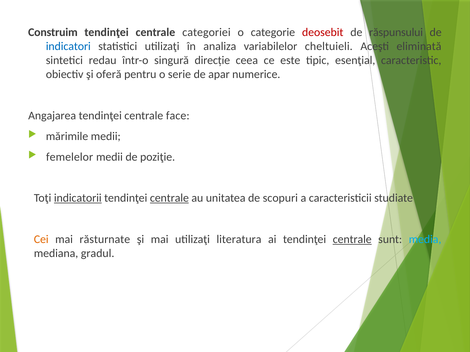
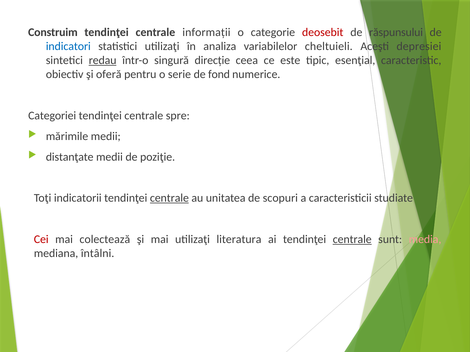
categoriei: categoriei -> informații (206, 32)
eliminată: eliminată -> depresiei (419, 46)
redau underline: none -> present (103, 60)
apar: apar -> fond (219, 75)
Angajarea: Angajarea -> Categoriei (52, 116)
face: face -> spre (178, 116)
femelelor: femelelor -> distanţate (70, 157)
indicatorii underline: present -> none (78, 198)
Cei colour: orange -> red (41, 240)
răsturnate: răsturnate -> colectează (105, 240)
media colour: light blue -> pink (425, 240)
gradul: gradul -> întâlni (98, 254)
